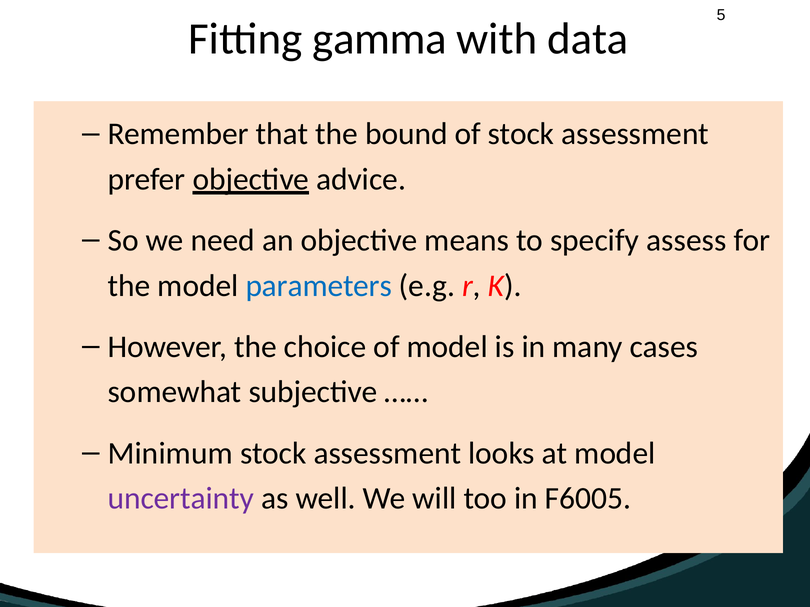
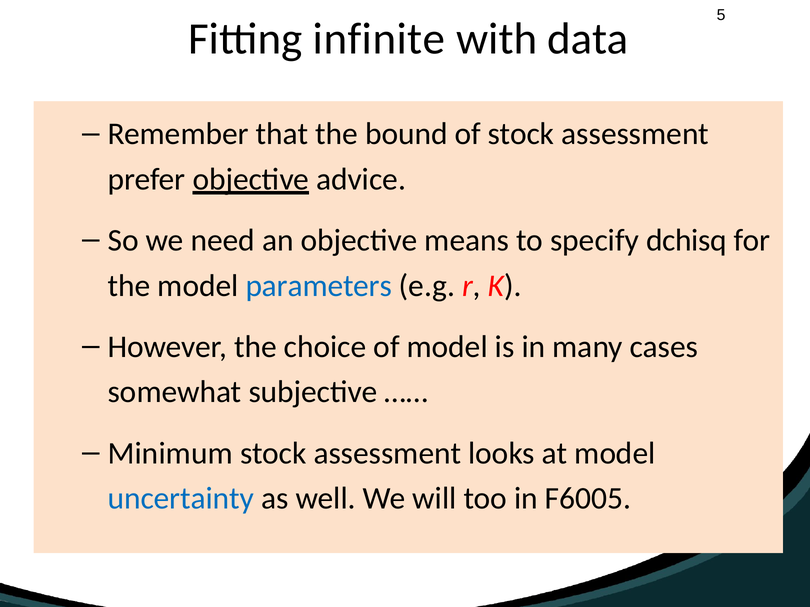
gamma: gamma -> infinite (379, 39)
assess: assess -> dchisq (686, 240)
uncertainty colour: purple -> blue (181, 499)
